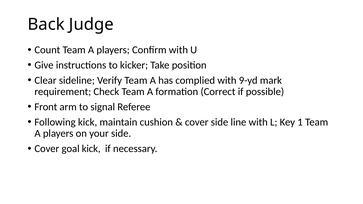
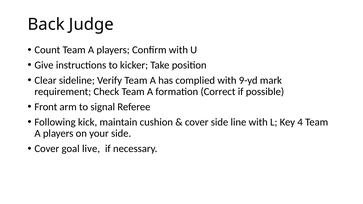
1: 1 -> 4 (300, 122)
goal kick: kick -> live (91, 149)
